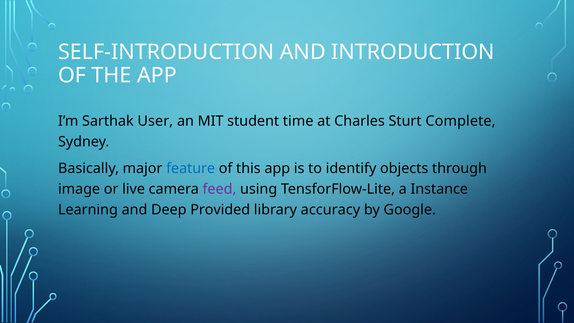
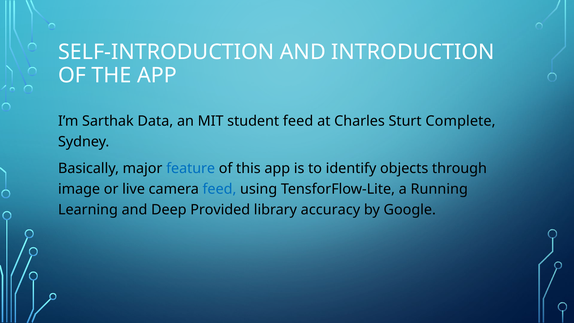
User: User -> Data (155, 121)
student time: time -> feed (298, 121)
feed colour: purple -> blue (219, 189)
Instance: Instance -> Running (439, 189)
